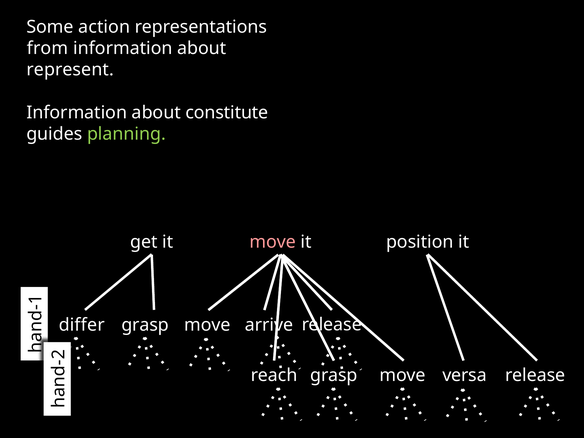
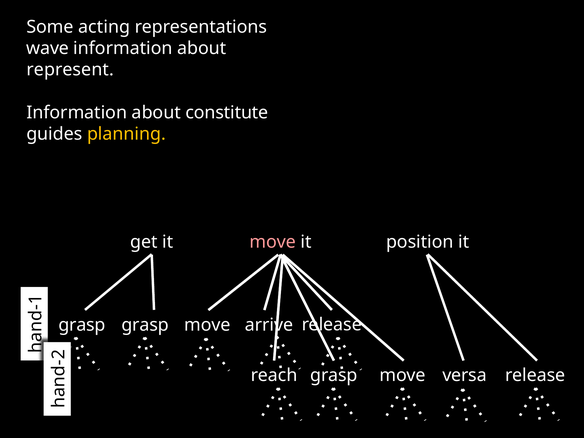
action: action -> acting (104, 27)
from: from -> wave (48, 48)
planning colour: light green -> yellow (126, 134)
differ: differ -> grasp (82, 325)
